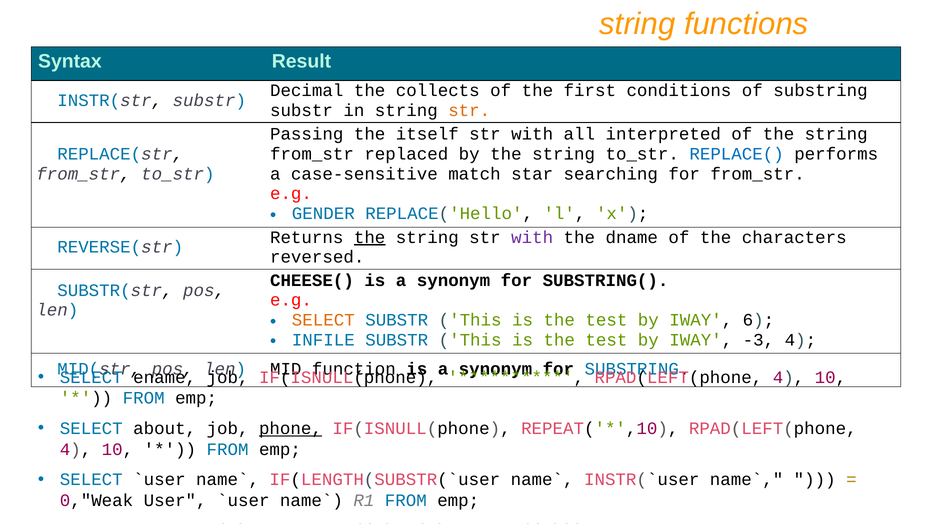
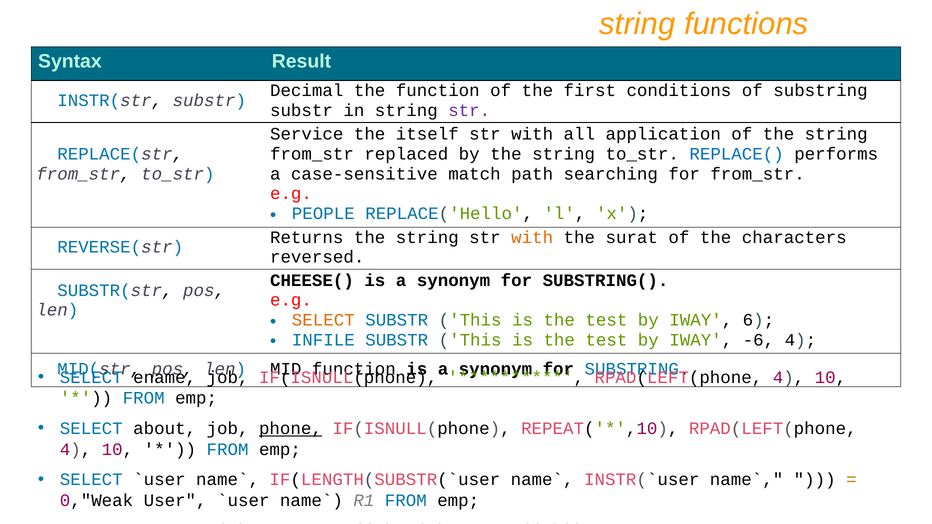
the collects: collects -> function (438, 91)
str colour: orange -> purple (469, 110)
Passing: Passing -> Service (307, 134)
interpreted: interpreted -> application (663, 134)
star: star -> path (532, 174)
GENDER: GENDER -> PEOPLE (323, 213)
the underline: present -> none (370, 237)
with colour: purple -> orange (532, 237)
dname: dname -> surat (632, 237)
-3: -3 -> -6 (758, 340)
